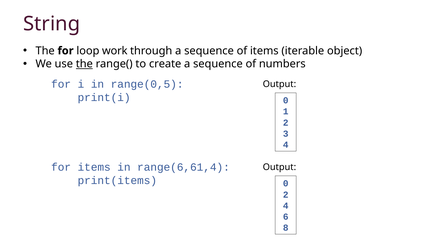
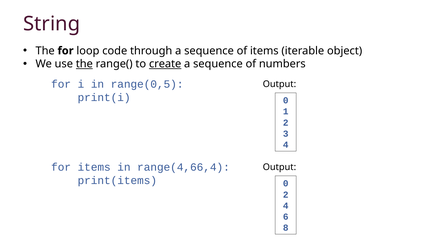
work: work -> code (115, 51)
create underline: none -> present (165, 64)
range(6,61,4: range(6,61,4 -> range(4,66,4 (183, 167)
